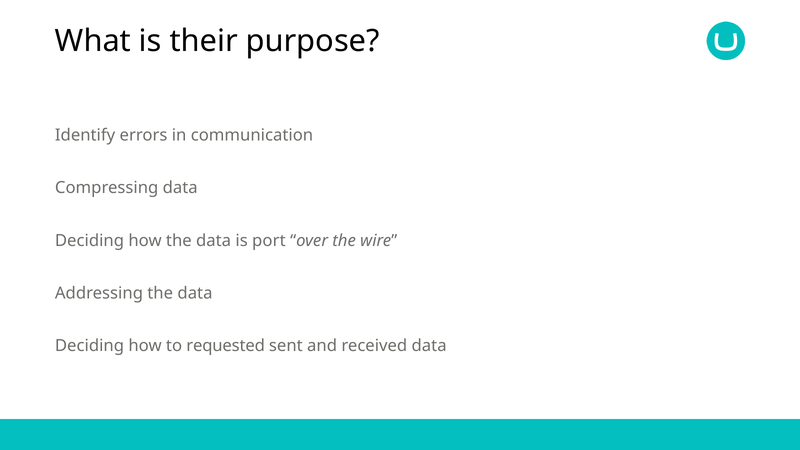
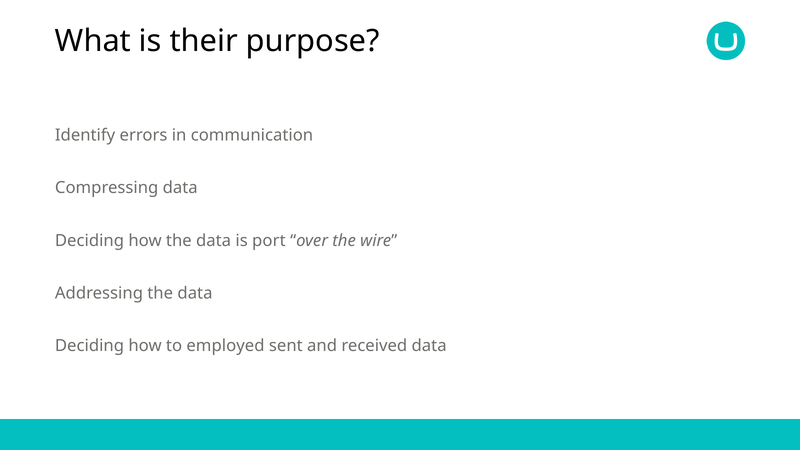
requested: requested -> employed (225, 346)
